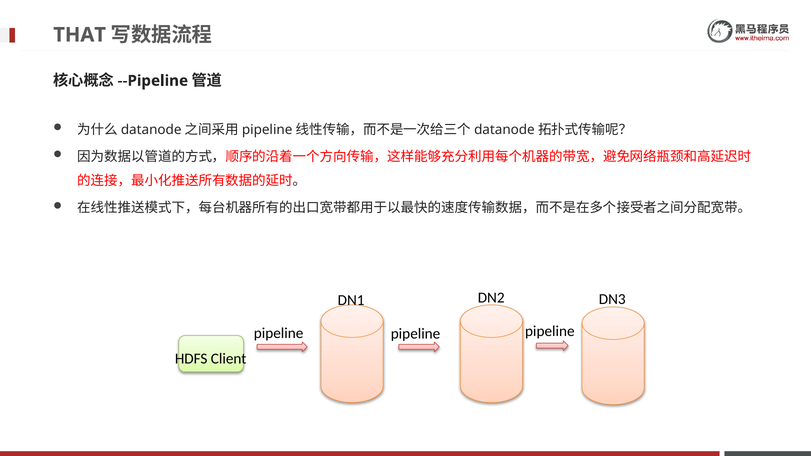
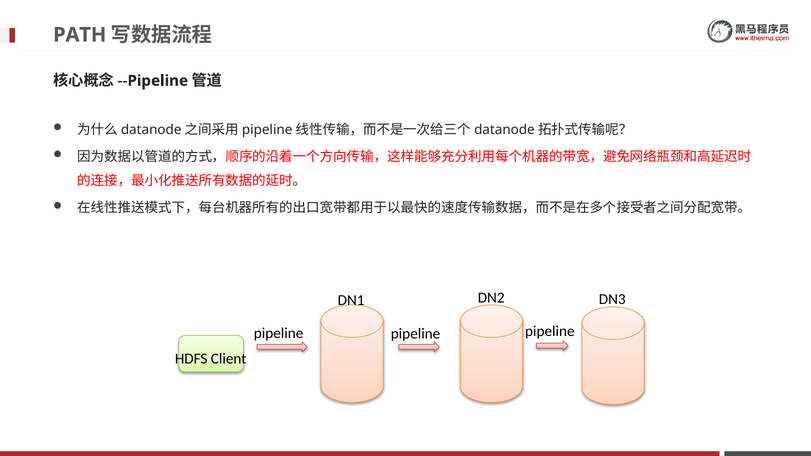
THAT: THAT -> PATH (80, 35)
